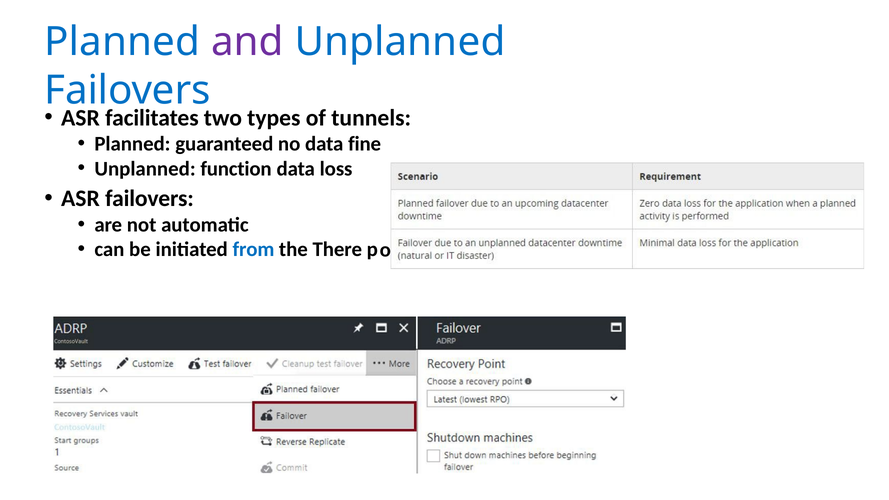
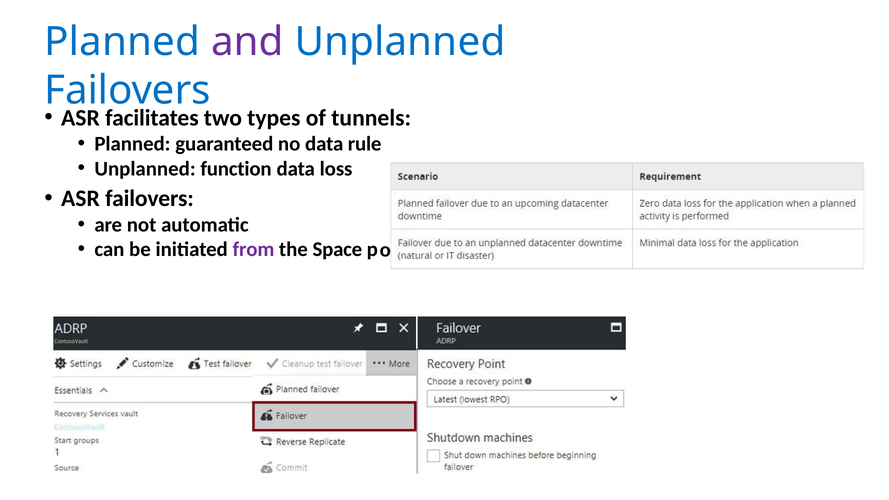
fine: fine -> rule (365, 144)
from colour: blue -> purple (253, 250)
There: There -> Space (337, 250)
